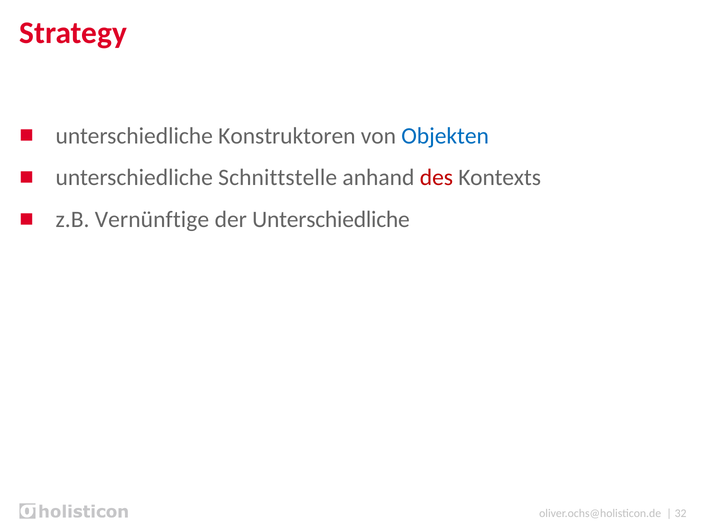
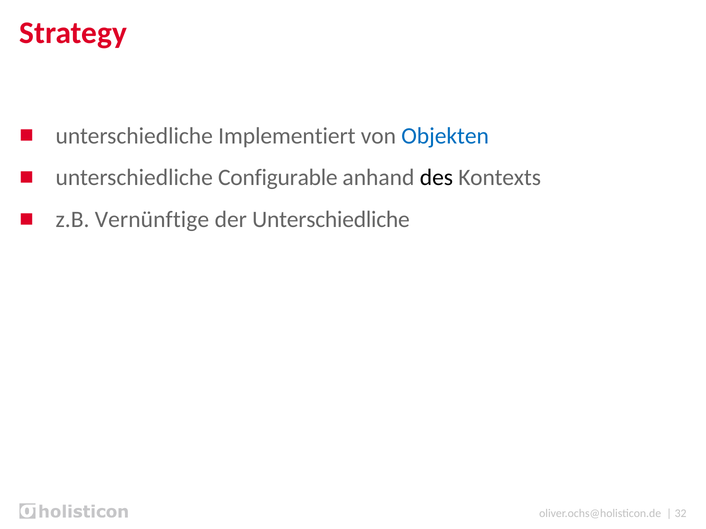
Konstruktoren: Konstruktoren -> Implementiert (287, 136)
Schnittstelle: Schnittstelle -> Configurable (278, 178)
des colour: red -> black (436, 178)
